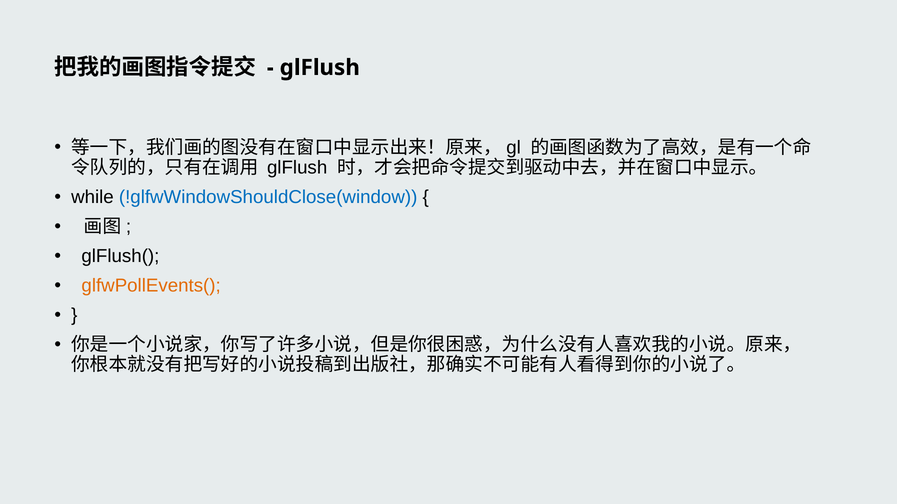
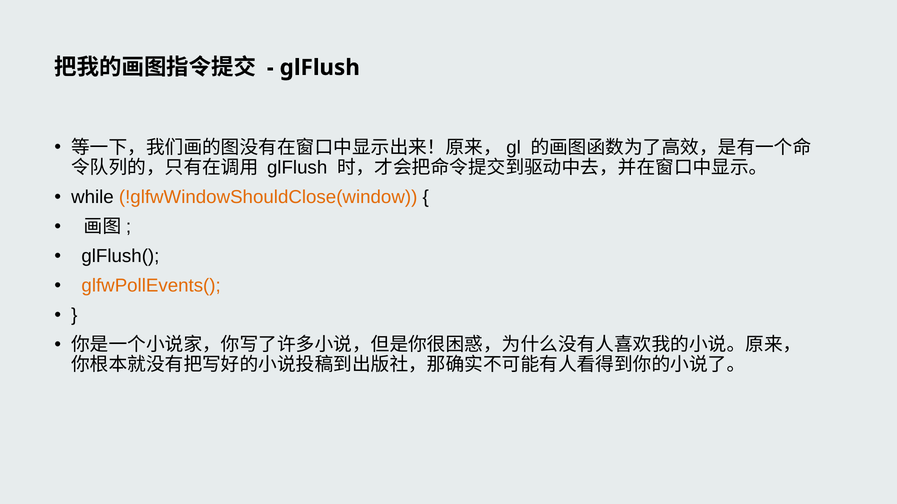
!glfwWindowShouldClose(window colour: blue -> orange (268, 197)
